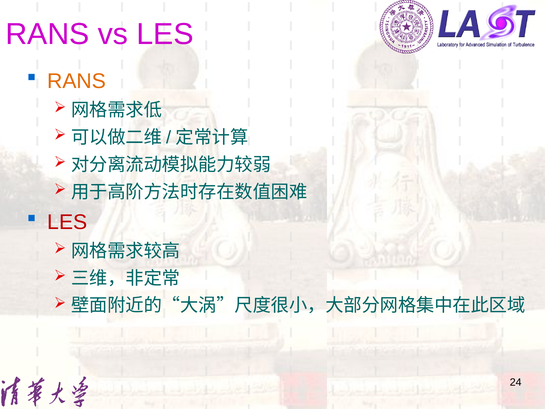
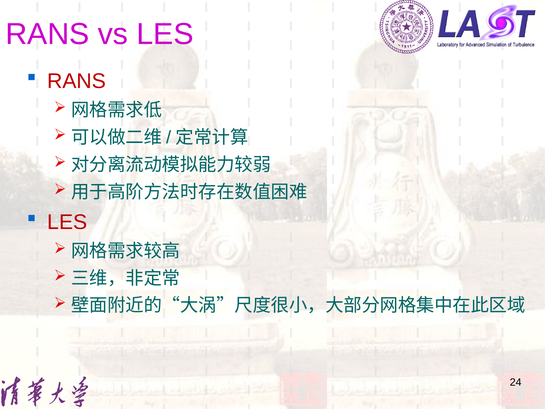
RANS colour: orange -> red (77, 81)
